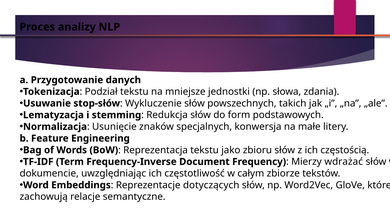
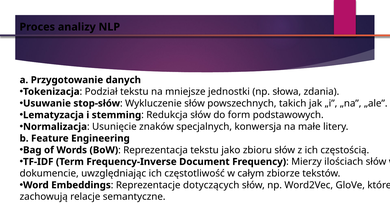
wdrażać: wdrażać -> ilościach (344, 162)
